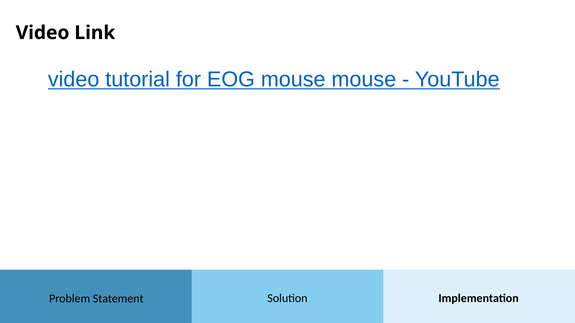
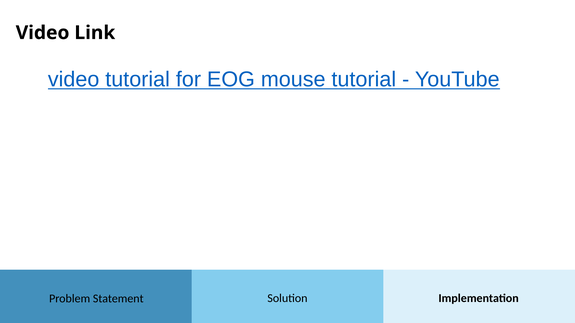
mouse mouse: mouse -> tutorial (364, 80)
